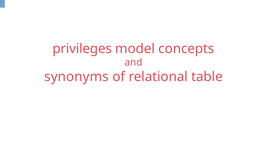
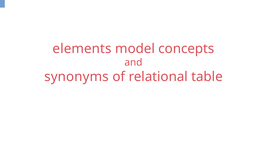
privileges: privileges -> elements (82, 49)
